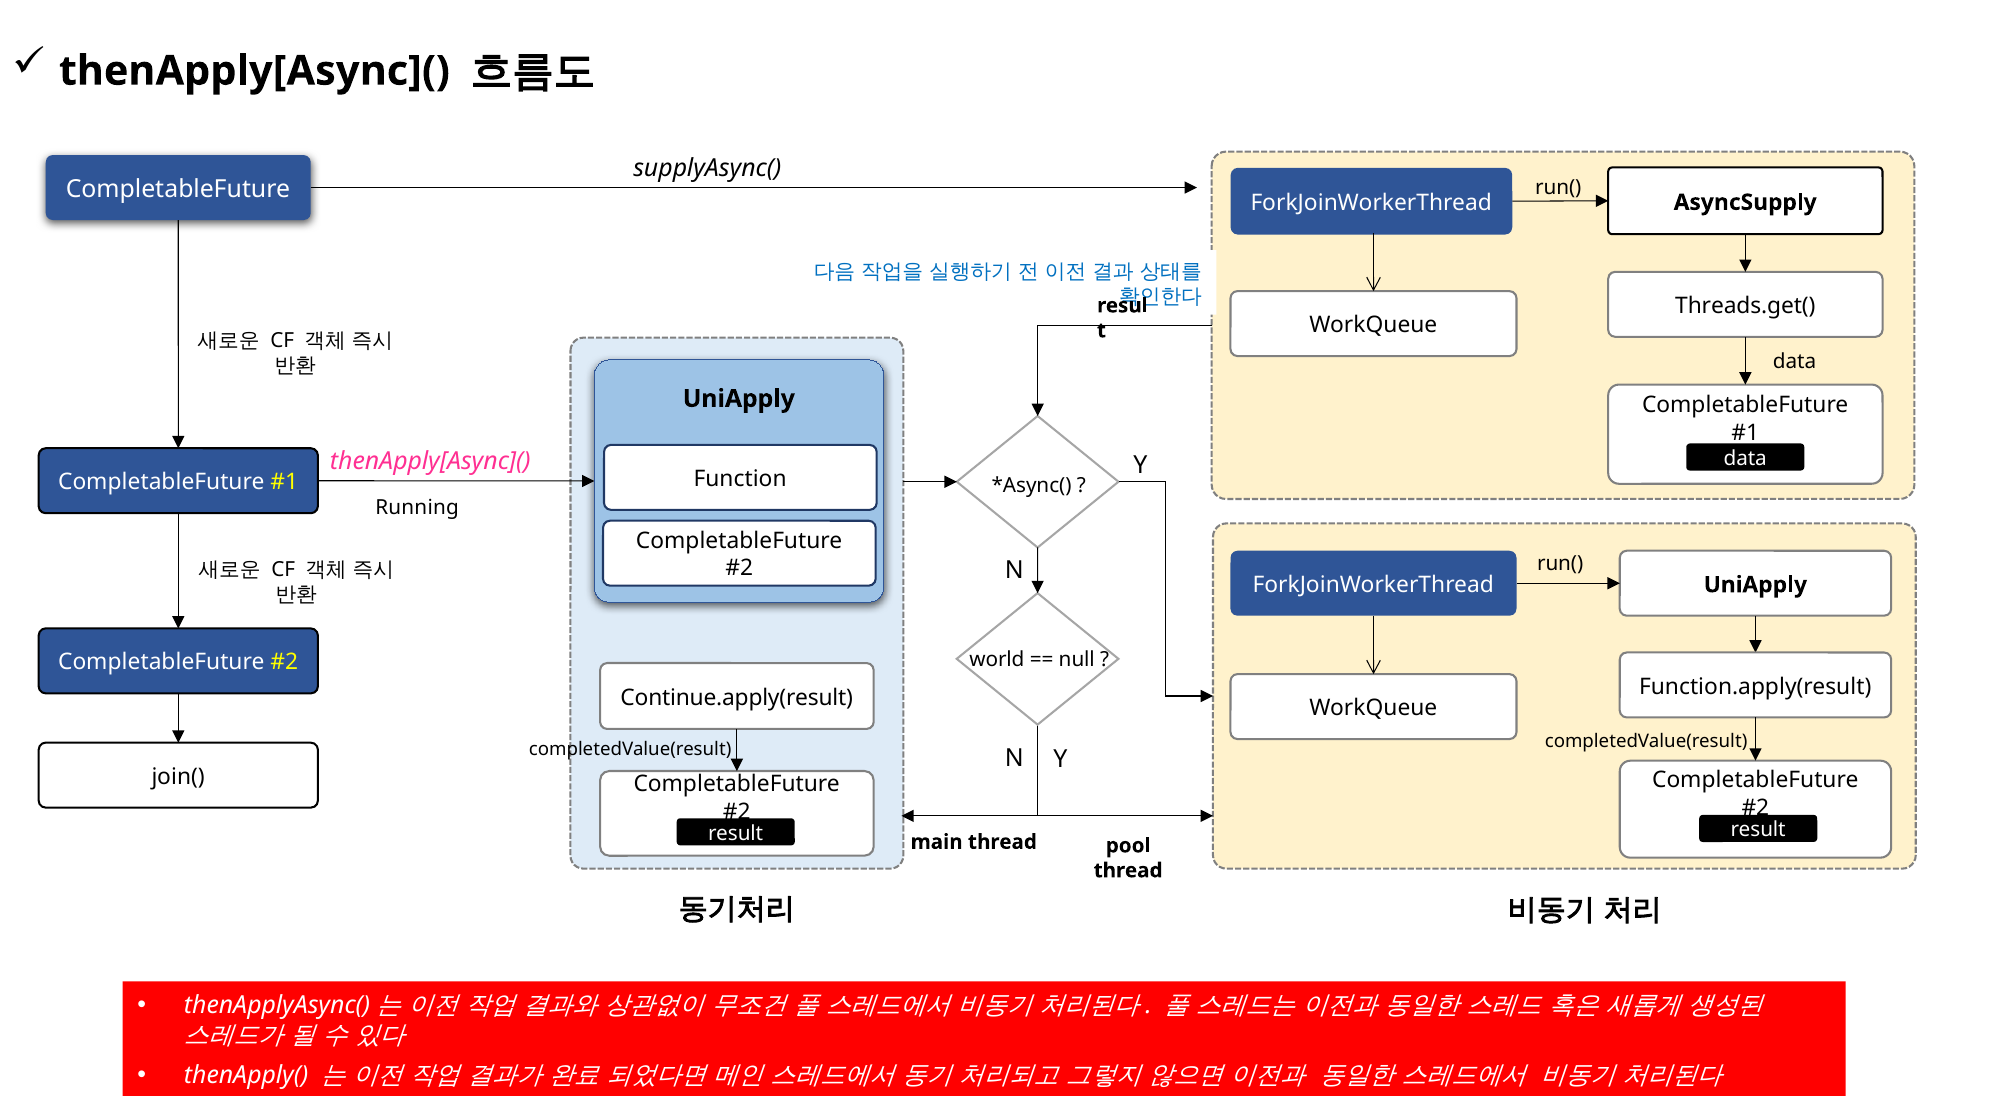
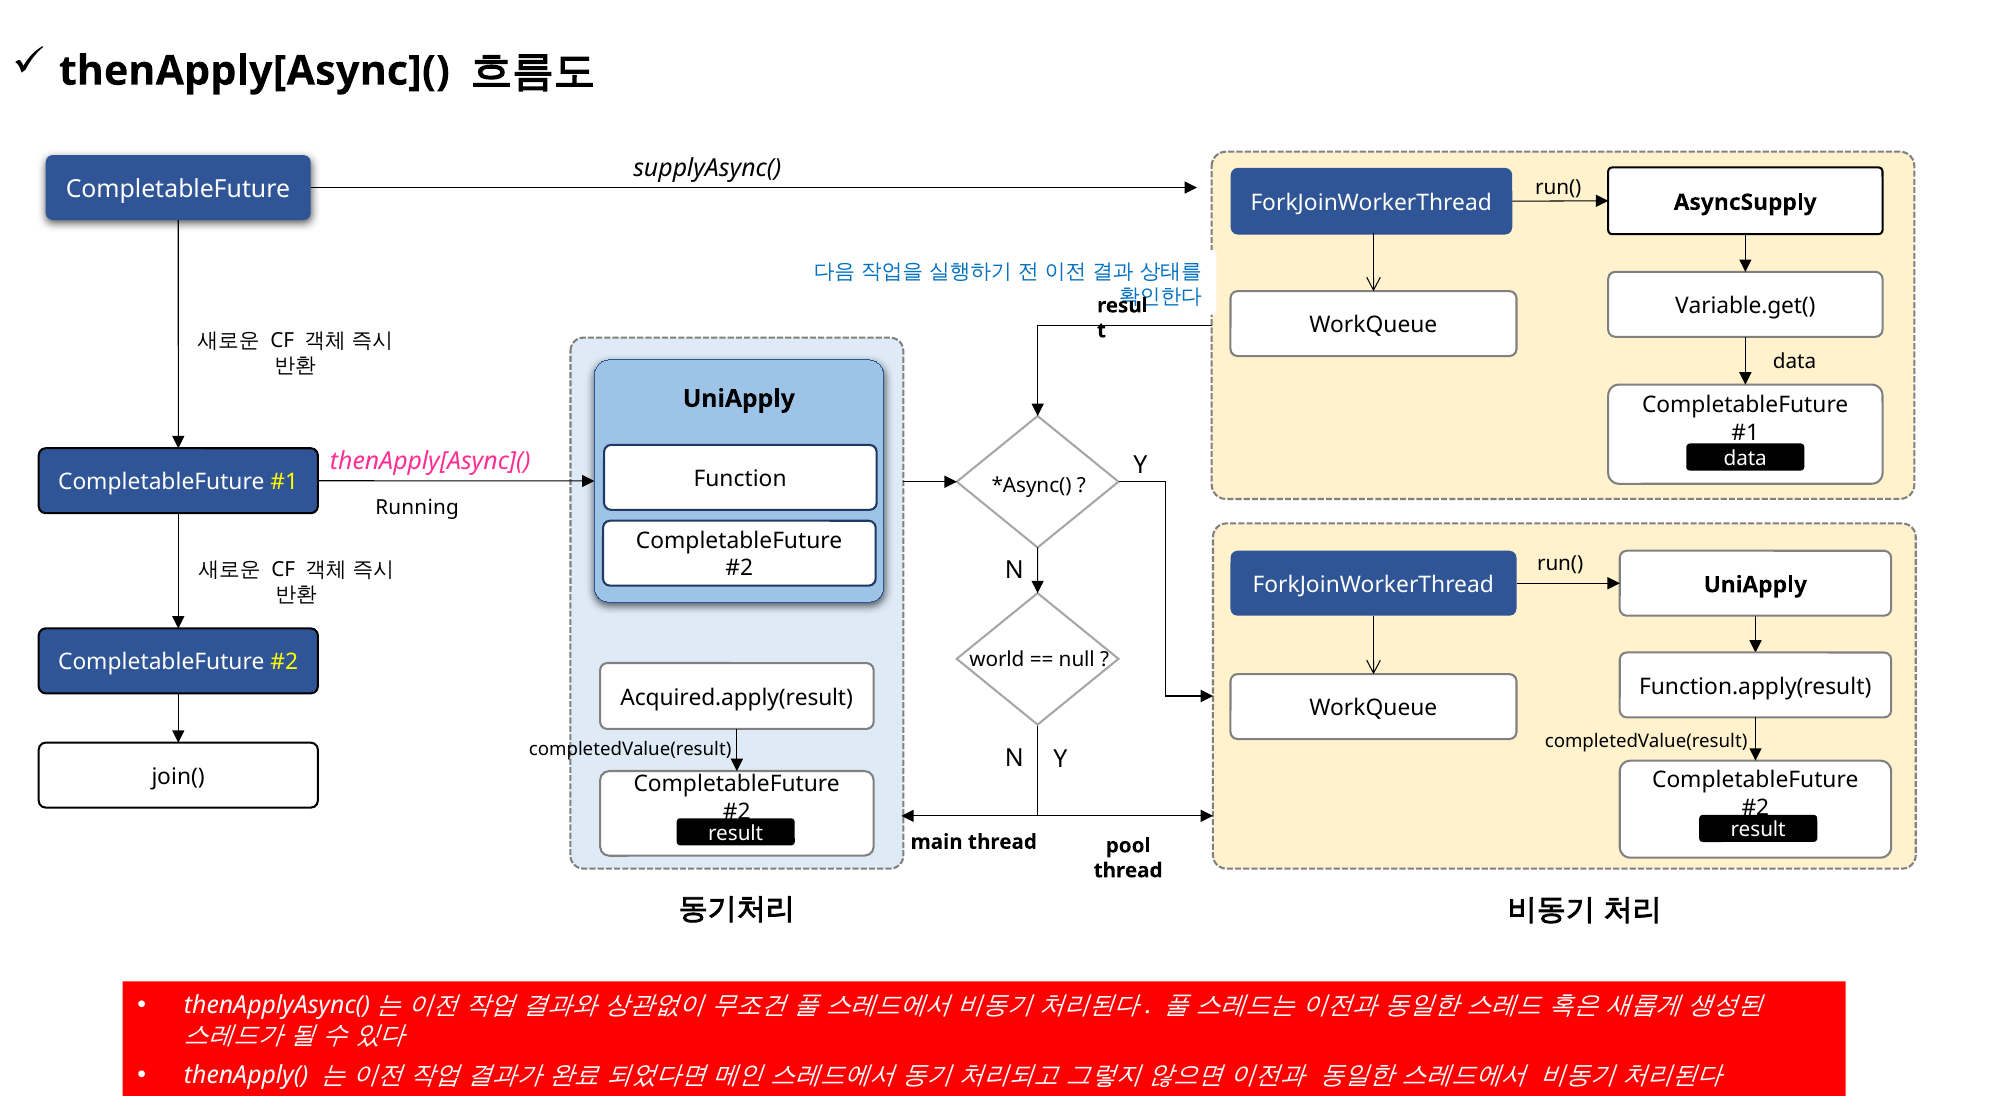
Threads.get(: Threads.get( -> Variable.get( (1745, 306)
Continue.apply(result: Continue.apply(result -> Acquired.apply(result (737, 697)
